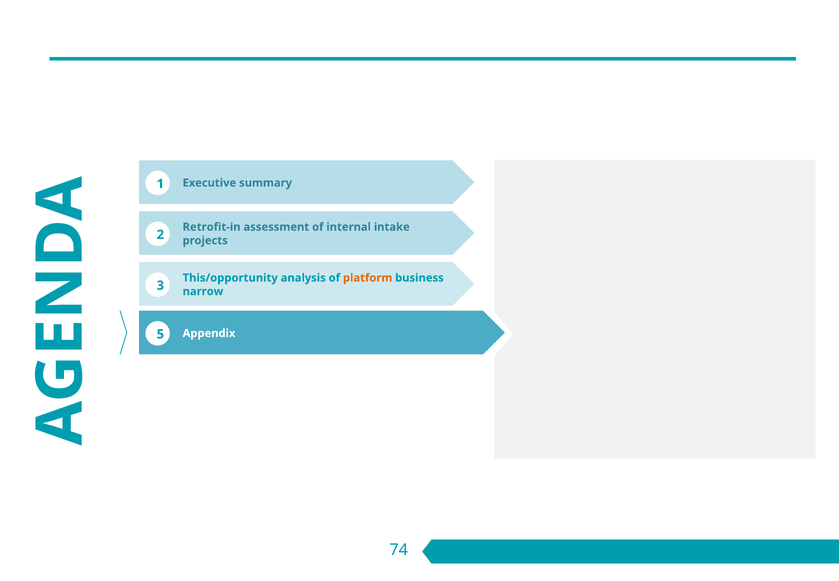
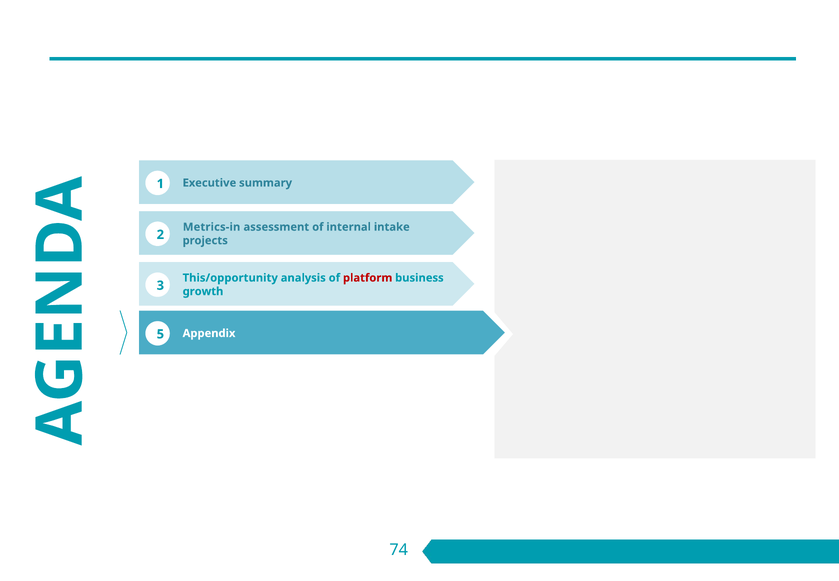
Retrofit-in: Retrofit-in -> Metrics-in (212, 227)
platform colour: orange -> red (368, 278)
narrow: narrow -> growth (203, 291)
